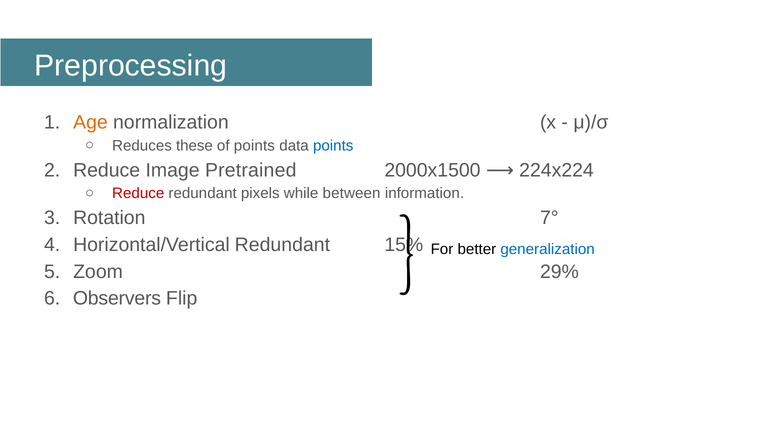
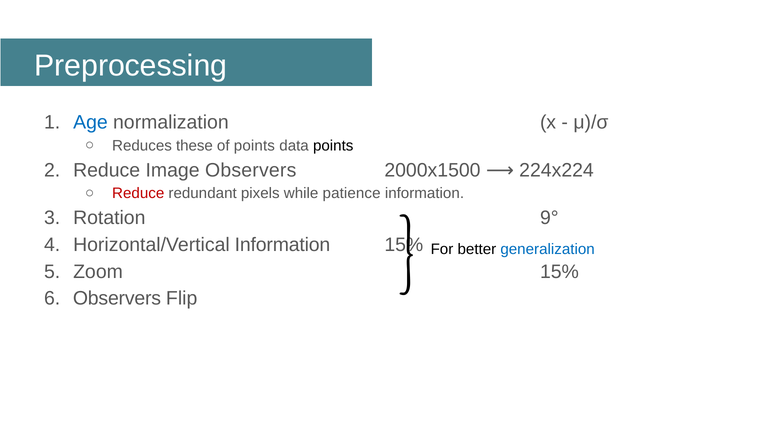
Age colour: orange -> blue (90, 122)
points colour: blue -> black (333, 145)
Image Pretrained: Pretrained -> Observers (251, 170)
between: between -> patience (352, 193)
7°: 7° -> 9° (549, 218)
Horizontal/Vertical Redundant: Redundant -> Information (283, 245)
Zoom 29%: 29% -> 15% (559, 271)
